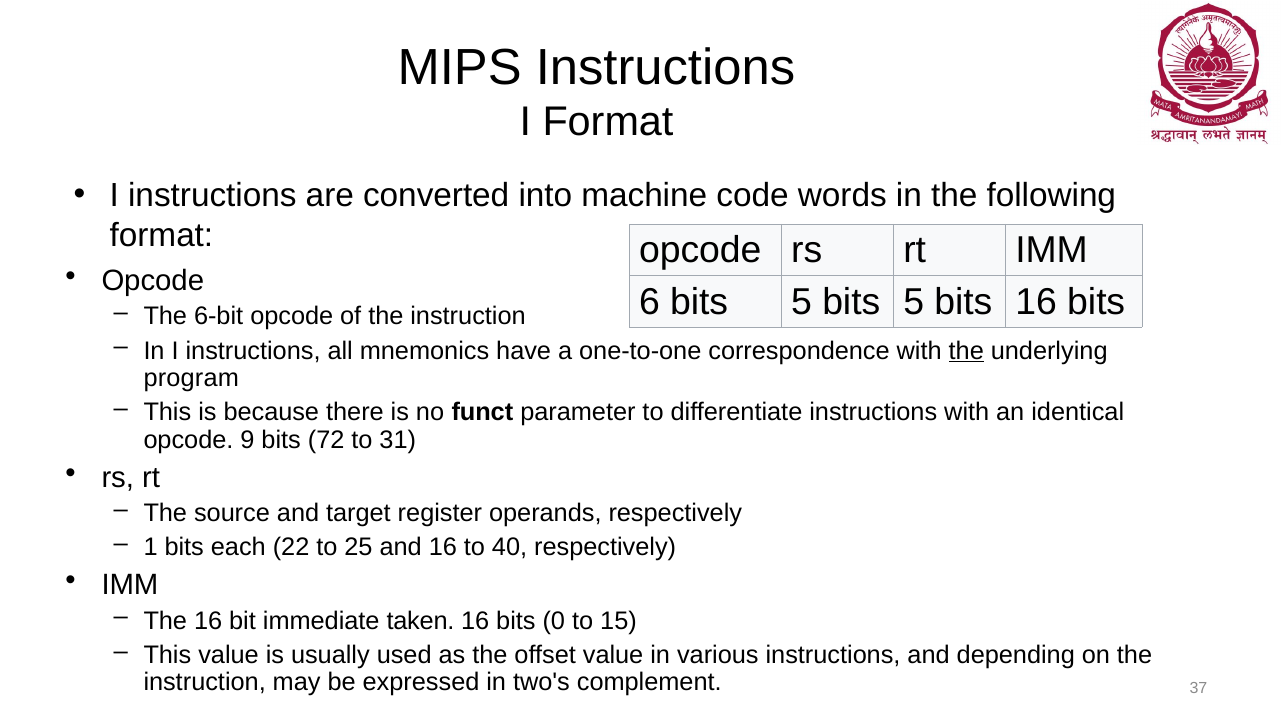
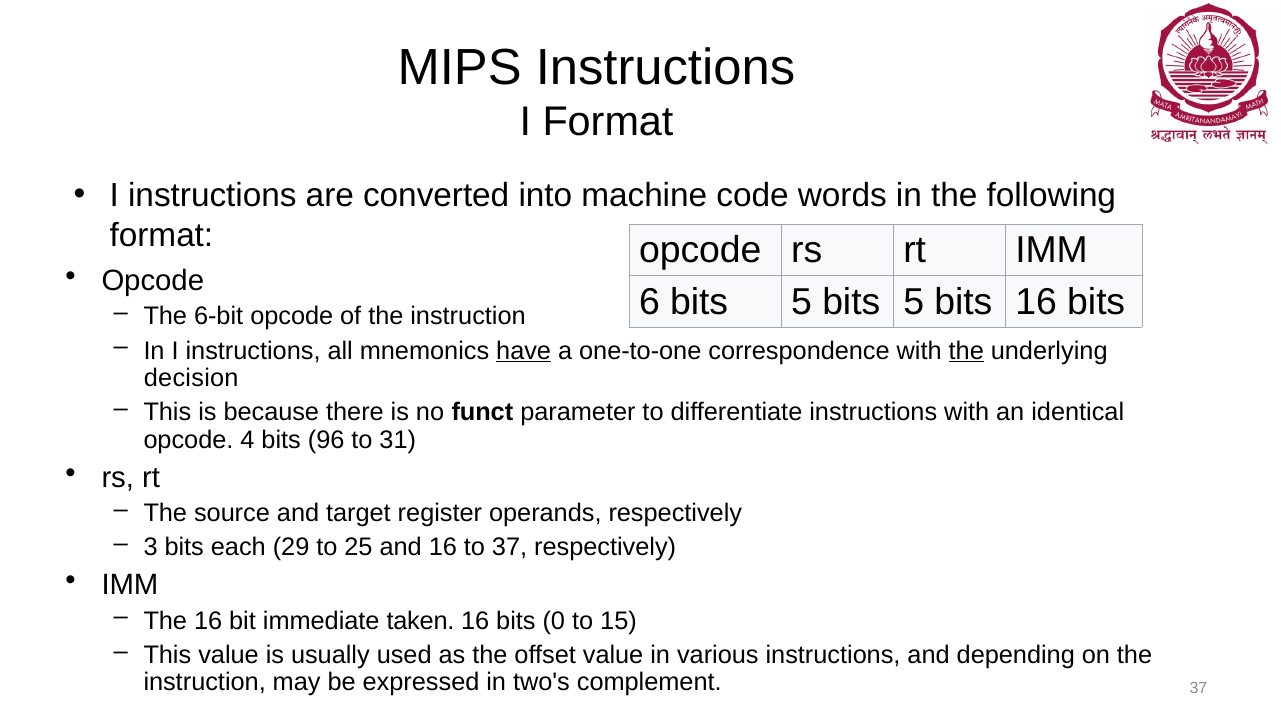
have underline: none -> present (524, 351)
program: program -> decision (191, 378)
9: 9 -> 4 (248, 440)
72: 72 -> 96 (326, 440)
1: 1 -> 3 (151, 547)
22: 22 -> 29 (291, 547)
to 40: 40 -> 37 (510, 547)
